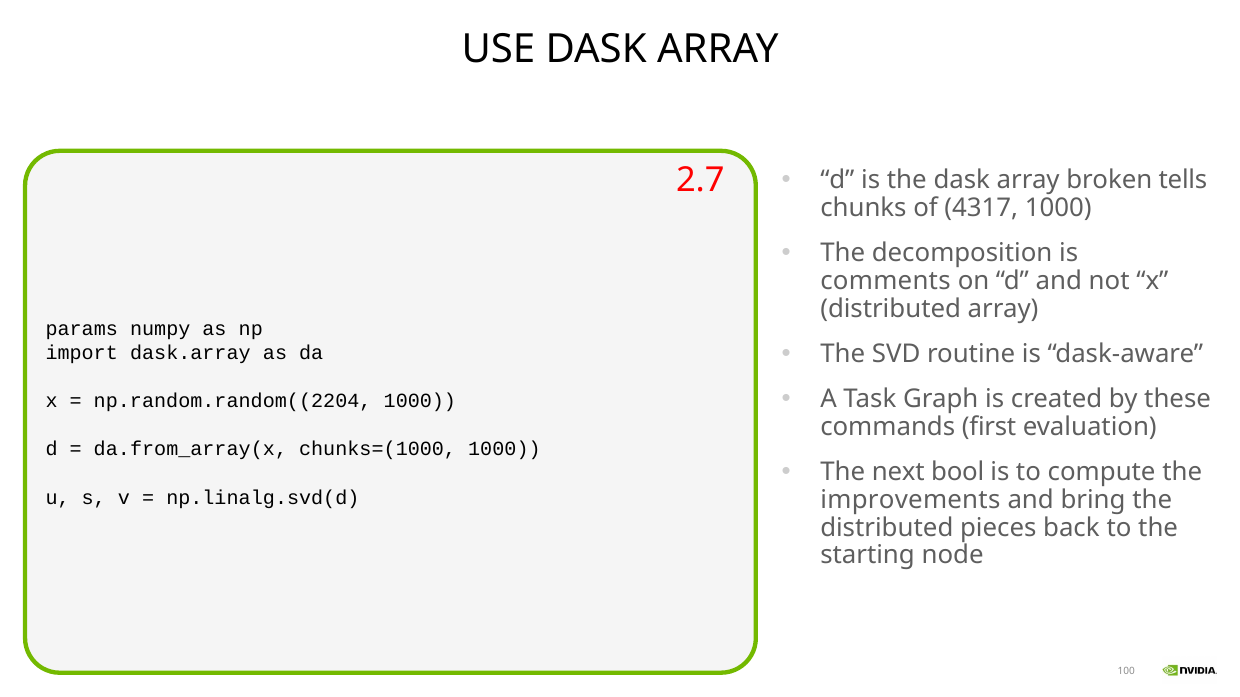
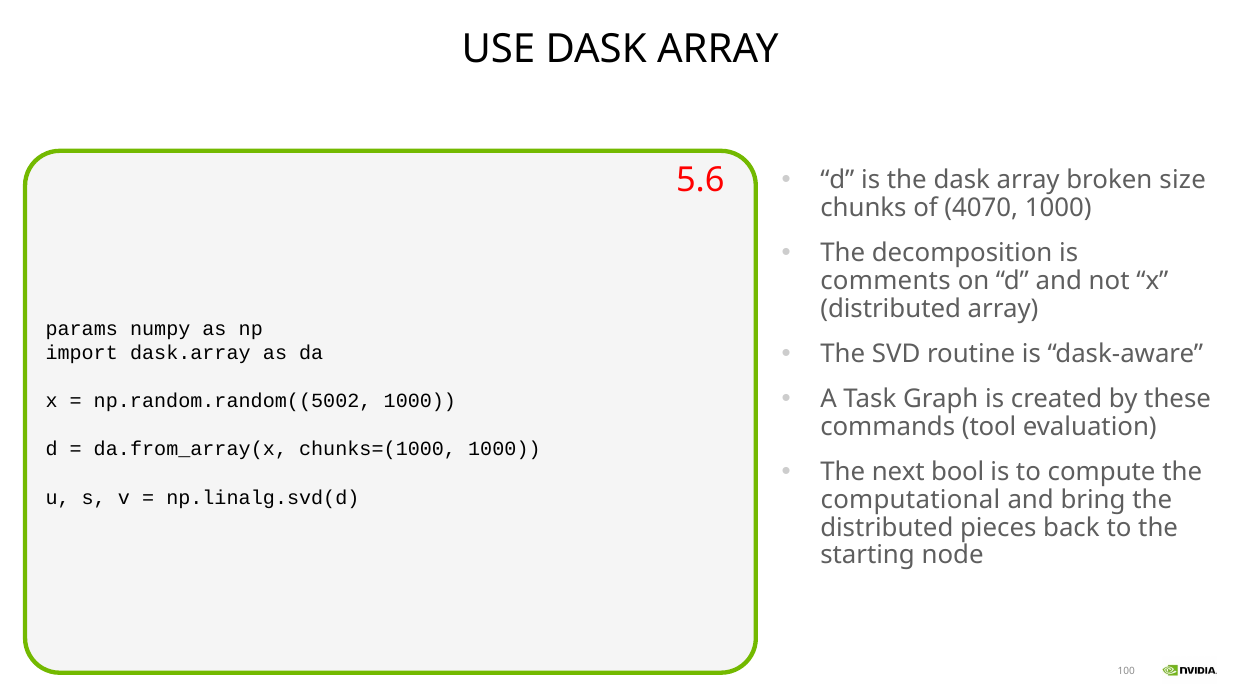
tells: tells -> size (1183, 180)
2.7: 2.7 -> 5.6 (700, 180)
4317: 4317 -> 4070 (981, 208)
np.random.random((2204: np.random.random((2204 -> np.random.random((5002 (233, 401)
first: first -> tool (989, 427)
improvements: improvements -> computational (910, 500)
